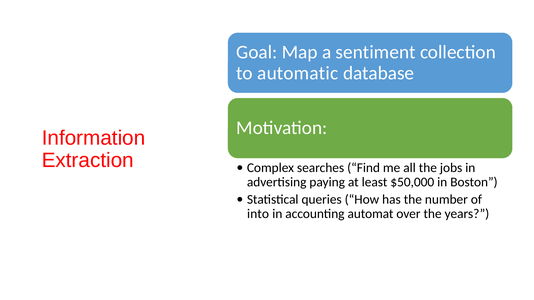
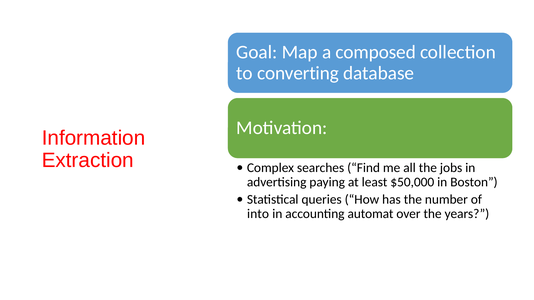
sentiment: sentiment -> composed (376, 52)
automatic: automatic -> converting (298, 73)
